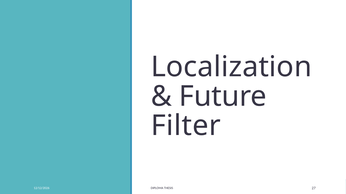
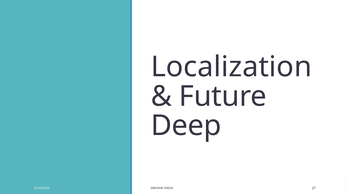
Filter: Filter -> Deep (186, 126)
